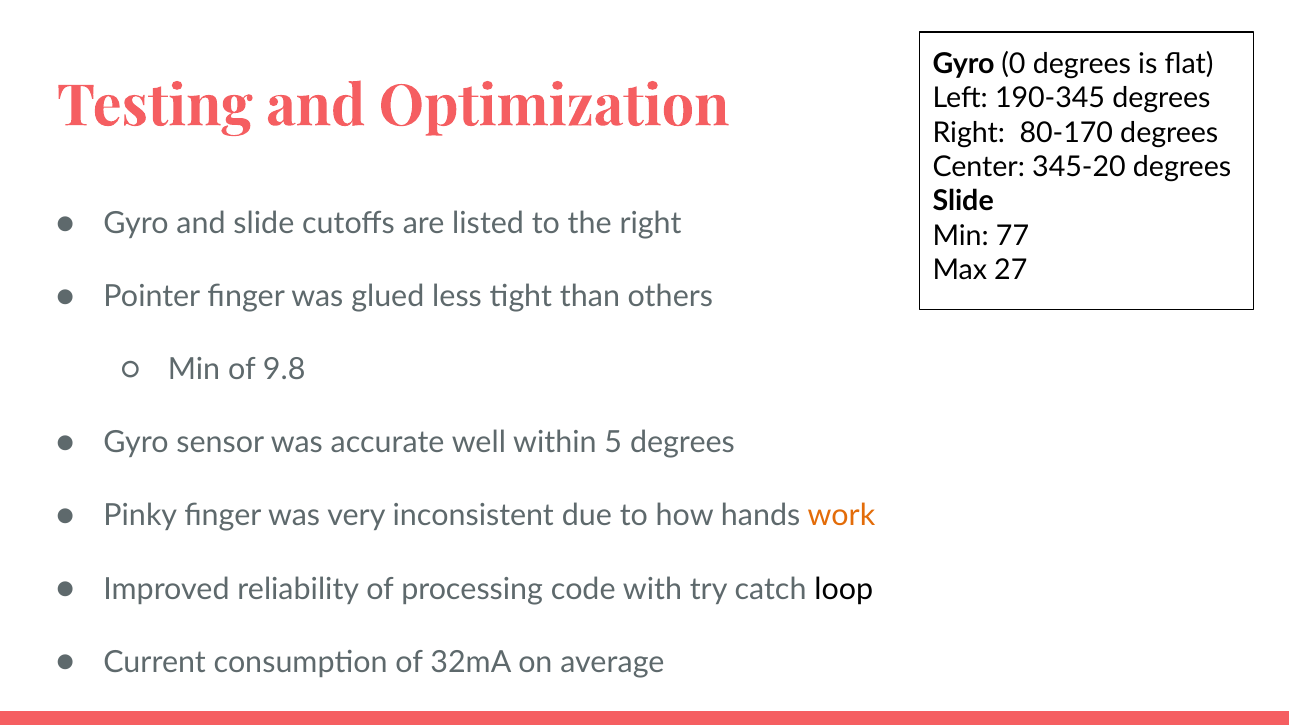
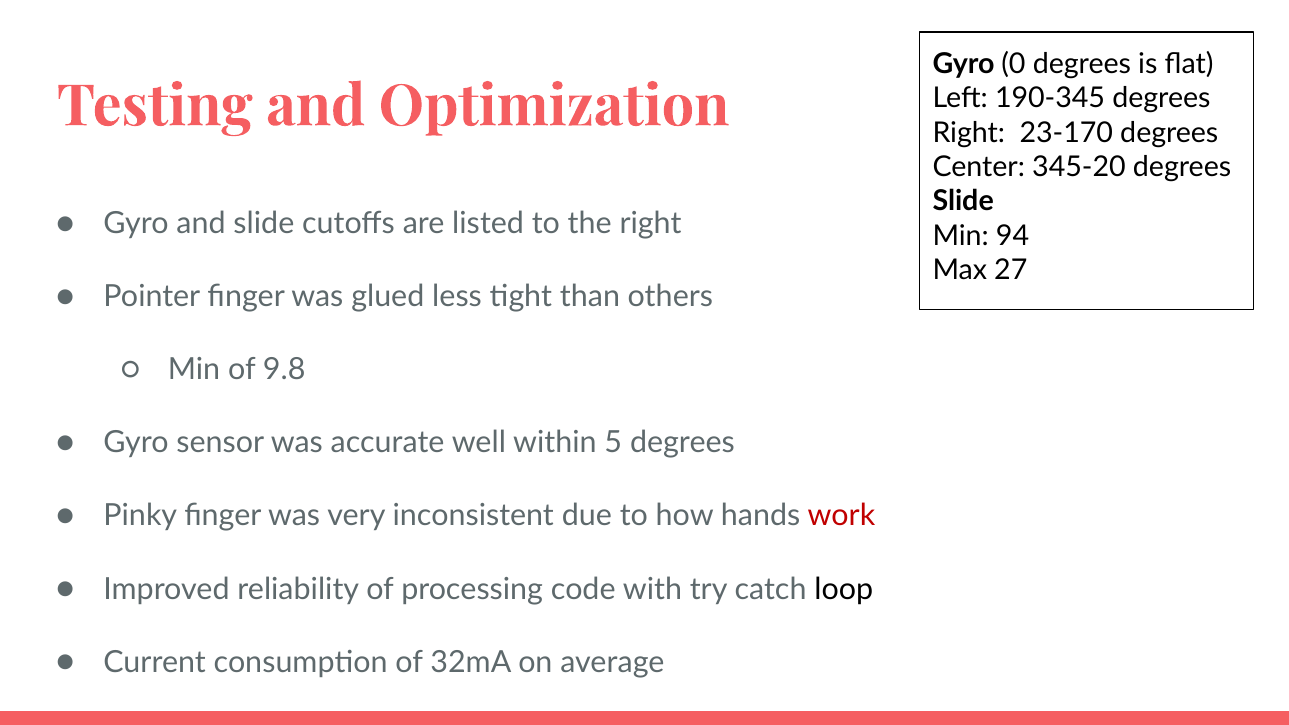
80-170: 80-170 -> 23-170 (1066, 133)
77: 77 -> 94 (1013, 236)
work colour: orange -> red (841, 516)
